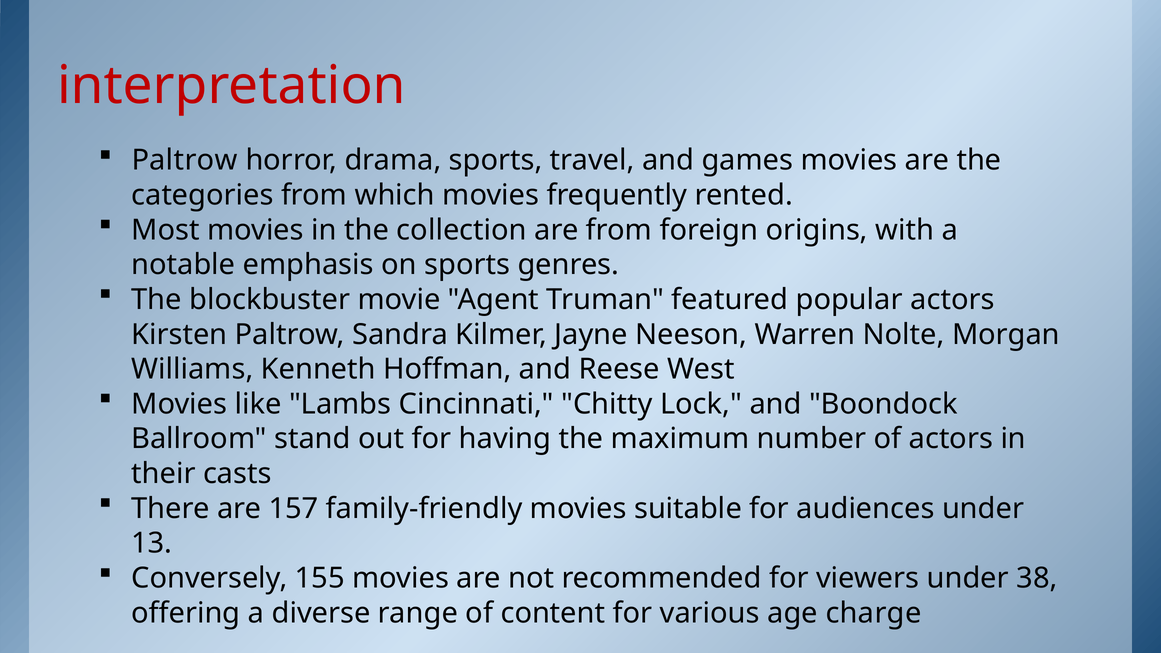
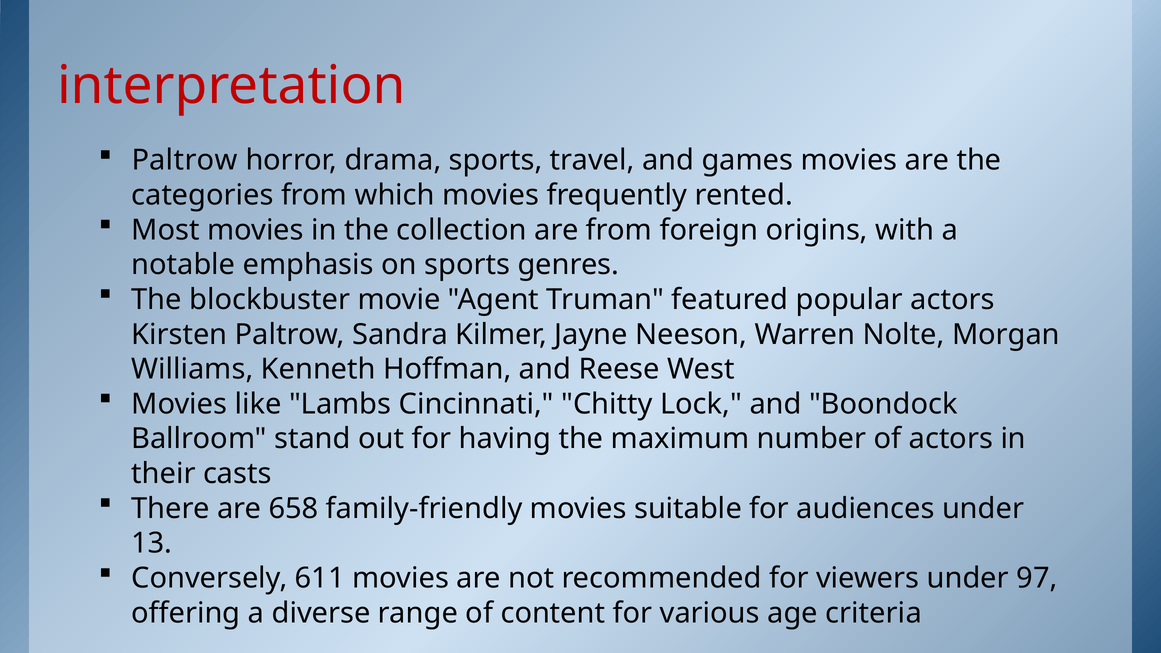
157: 157 -> 658 (294, 509)
155: 155 -> 611 (320, 578)
38: 38 -> 97 (1037, 578)
charge: charge -> criteria (874, 613)
